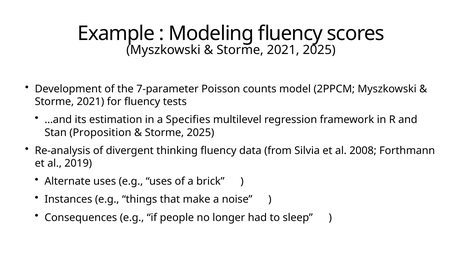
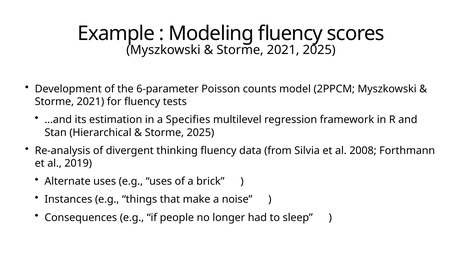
7-parameter: 7-parameter -> 6-parameter (168, 89)
Proposition: Proposition -> Hierarchical (100, 132)
